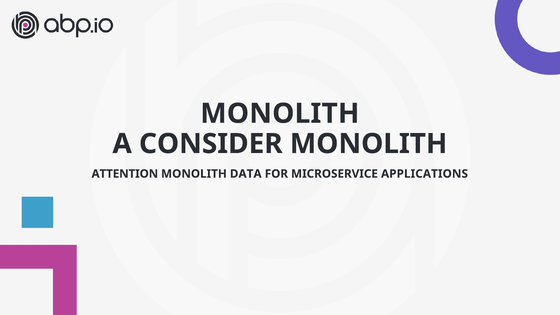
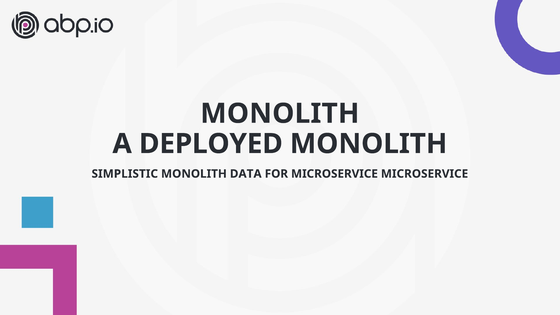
CONSIDER: CONSIDER -> DEPLOYED (211, 144)
ATTENTION: ATTENTION -> SIMPLISTIC (125, 174)
MICROSERVICE APPLICATIONS: APPLICATIONS -> MICROSERVICE (425, 174)
